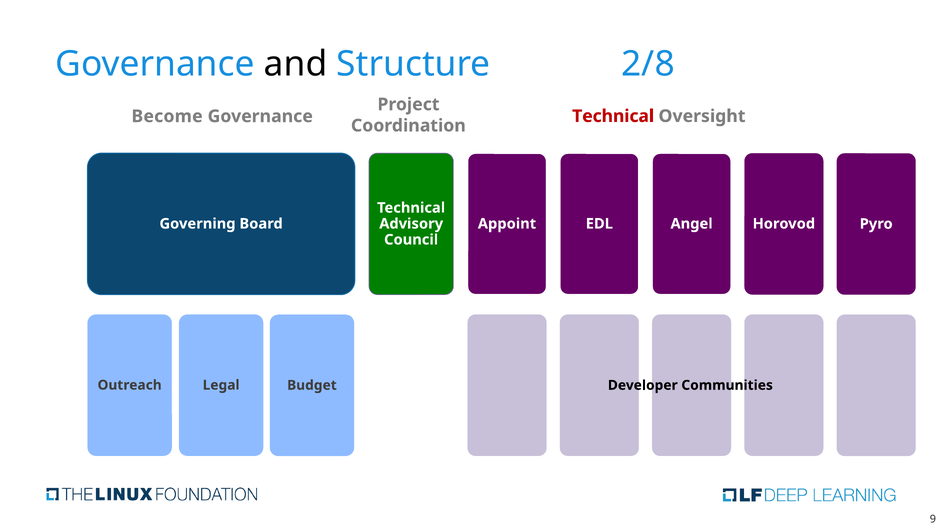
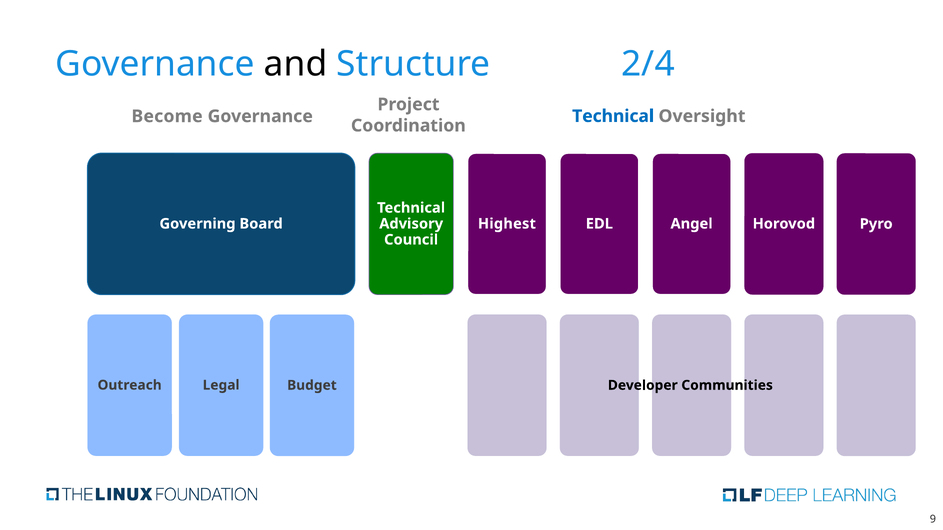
2/8: 2/8 -> 2/4 (648, 64)
Technical colour: red -> blue (613, 116)
Appoint: Appoint -> Highest (507, 224)
